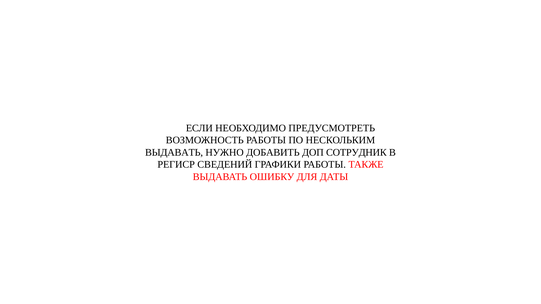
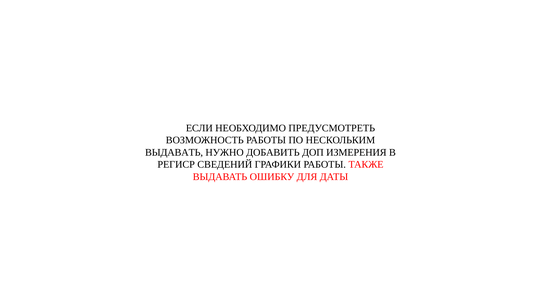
СОТРУДНИК: СОТРУДНИК -> ИЗМЕРЕНИЯ (356, 152)
